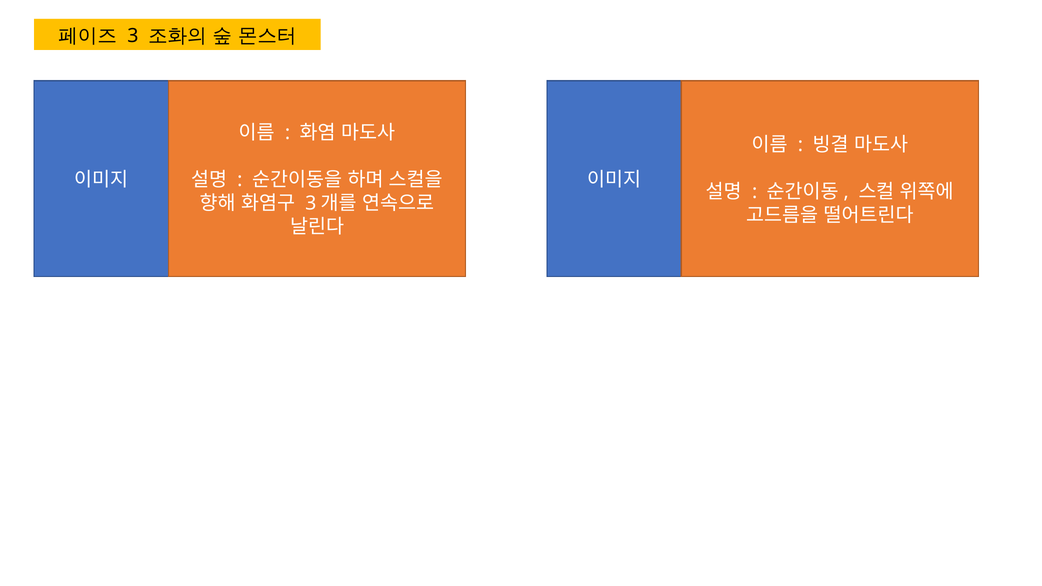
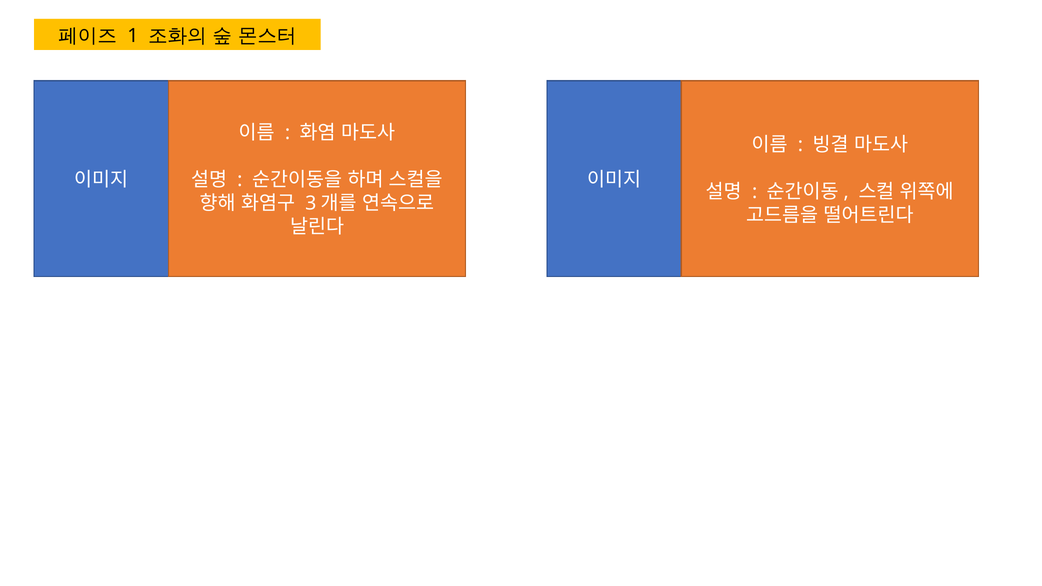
3: 3 -> 1 (133, 36)
